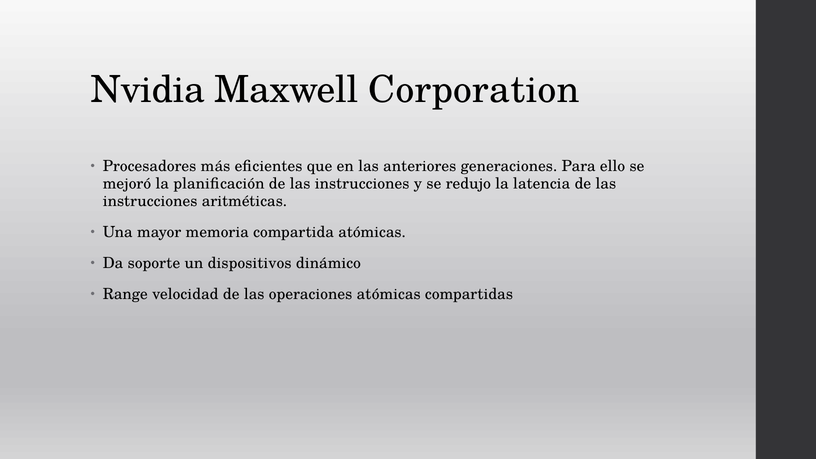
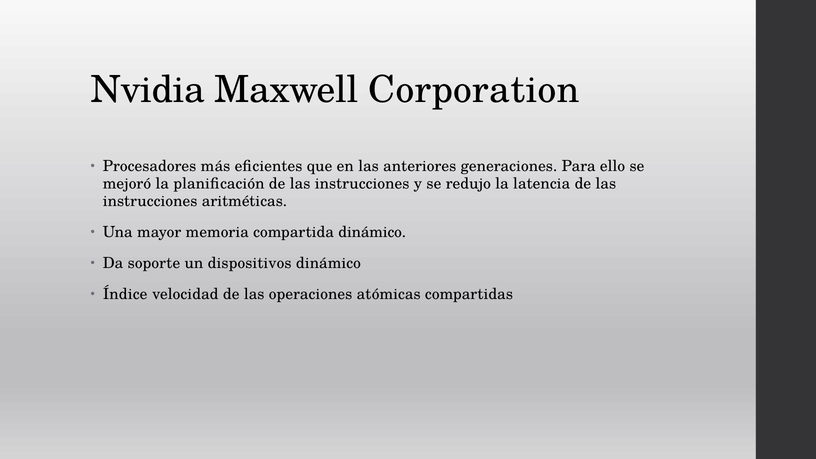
compartida atómicas: atómicas -> dinámico (372, 232)
Range: Range -> Índice (125, 294)
